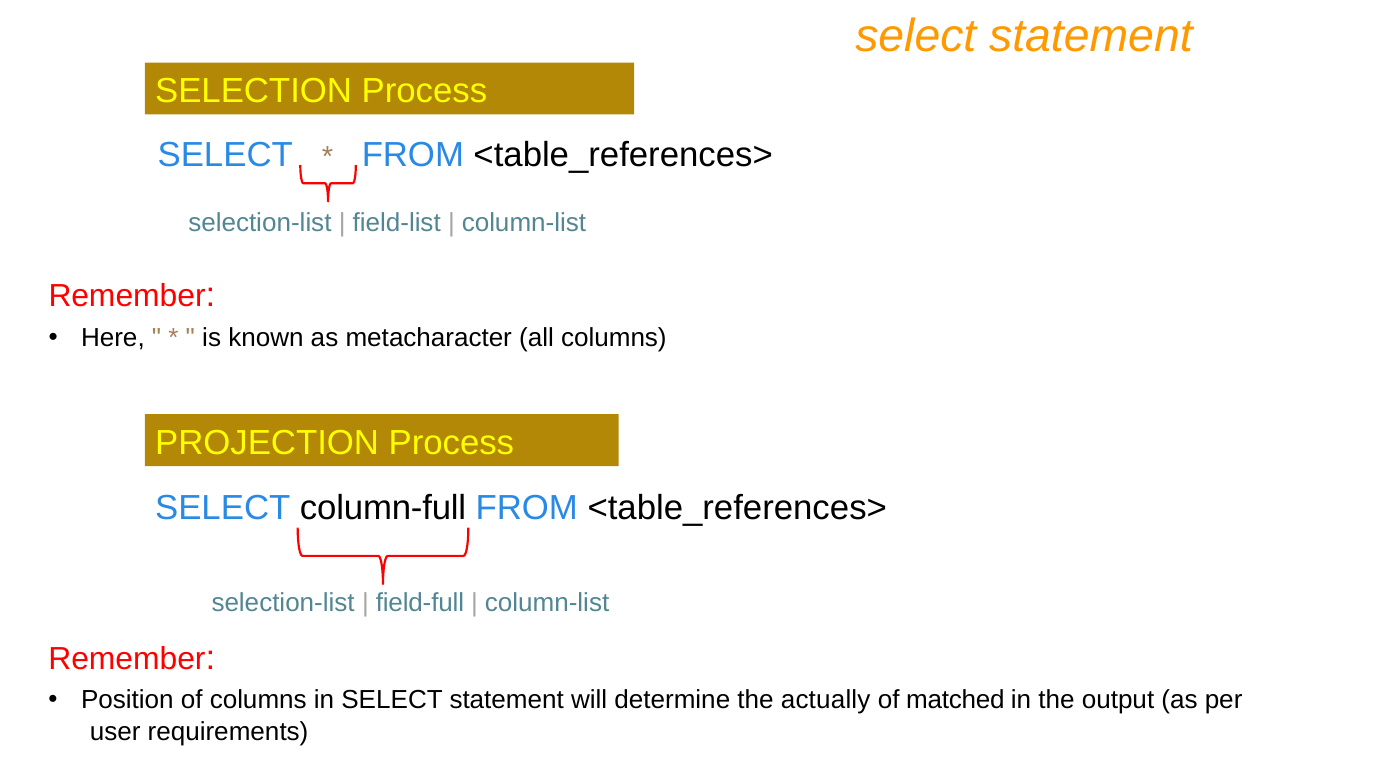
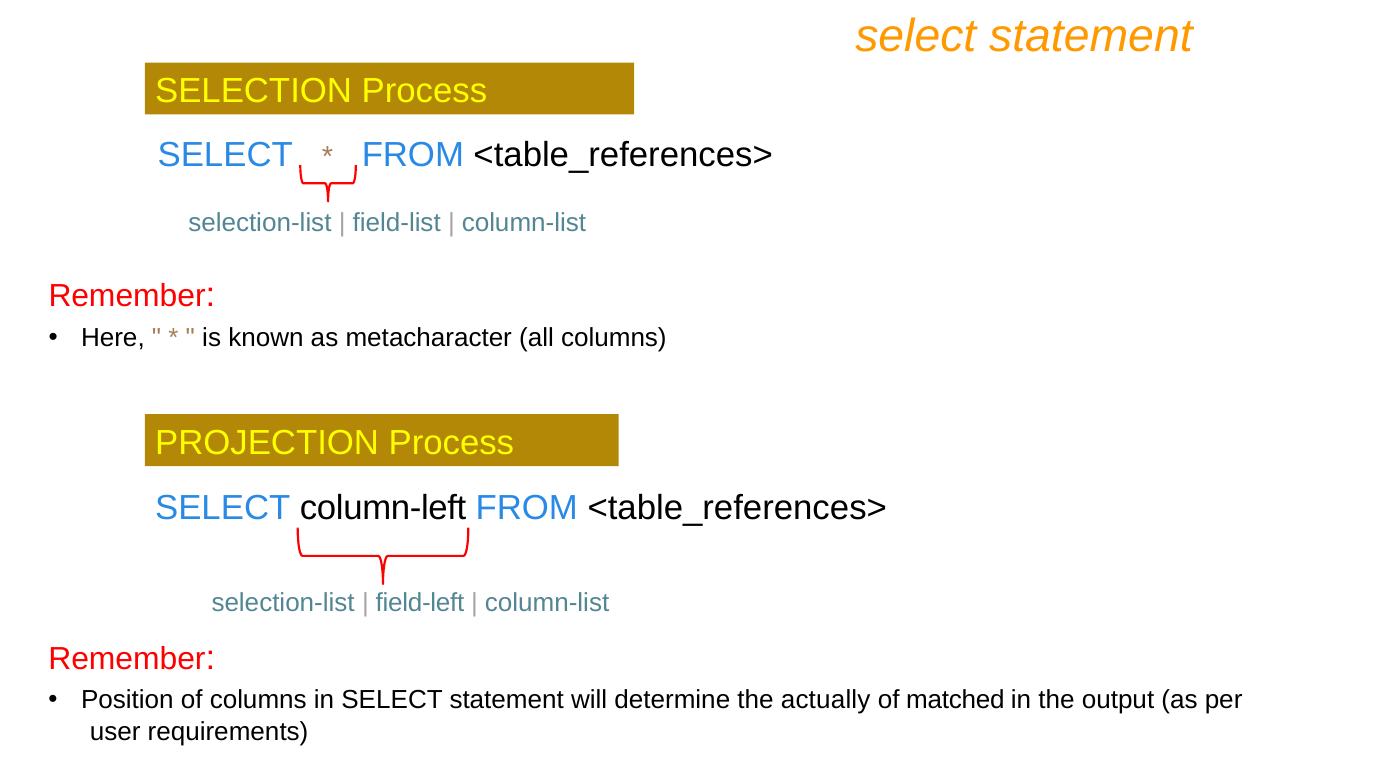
column-full: column-full -> column-left (383, 508)
field-full: field-full -> field-left (420, 602)
